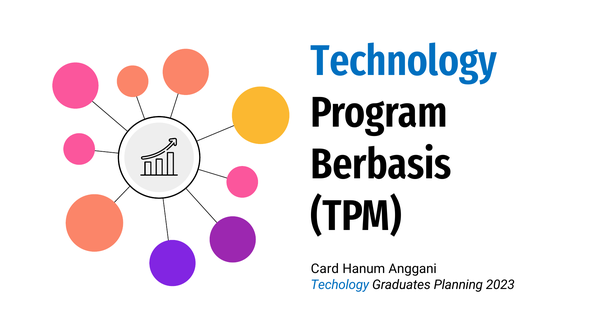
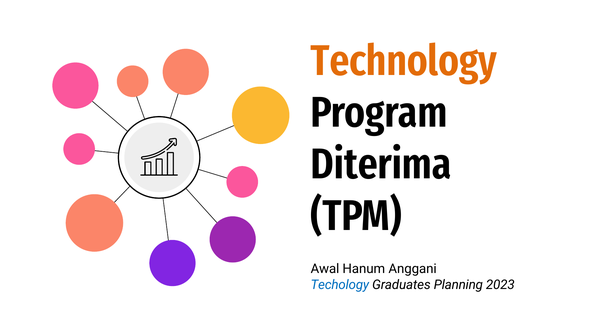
Technology colour: blue -> orange (404, 61)
Berbasis: Berbasis -> Diterima (381, 164)
Card: Card -> Awal (325, 269)
